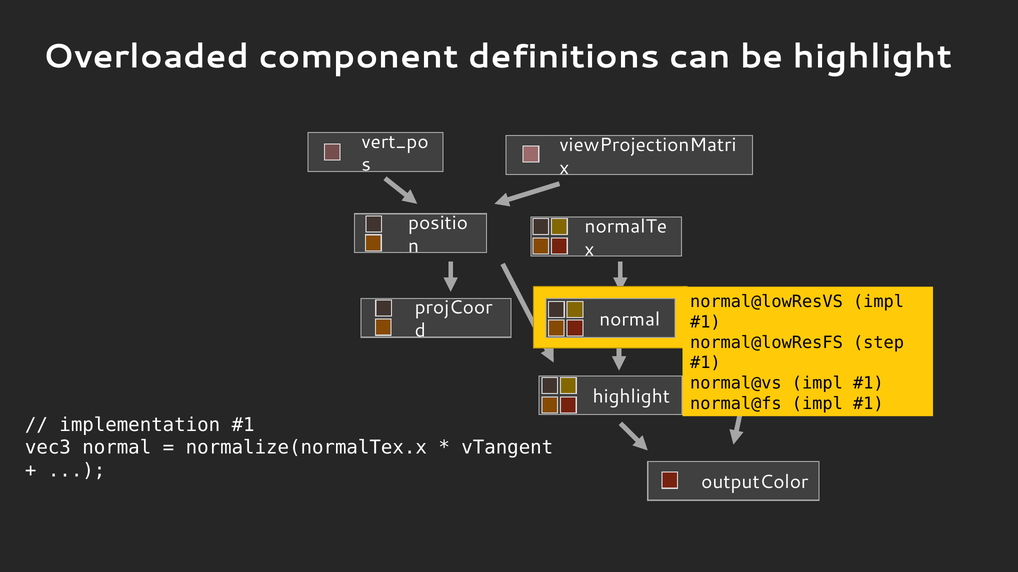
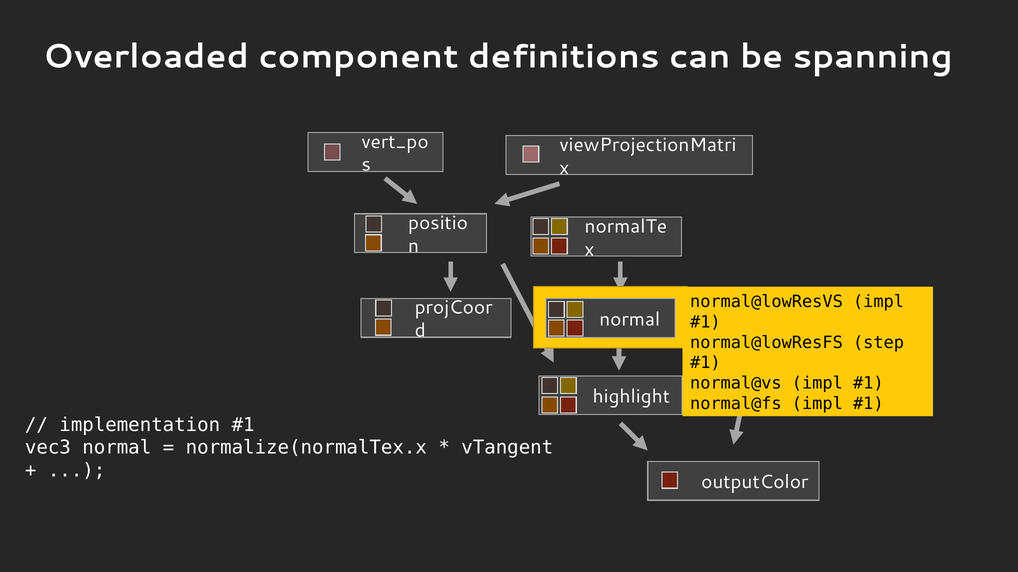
be highlight: highlight -> spanning (873, 57)
